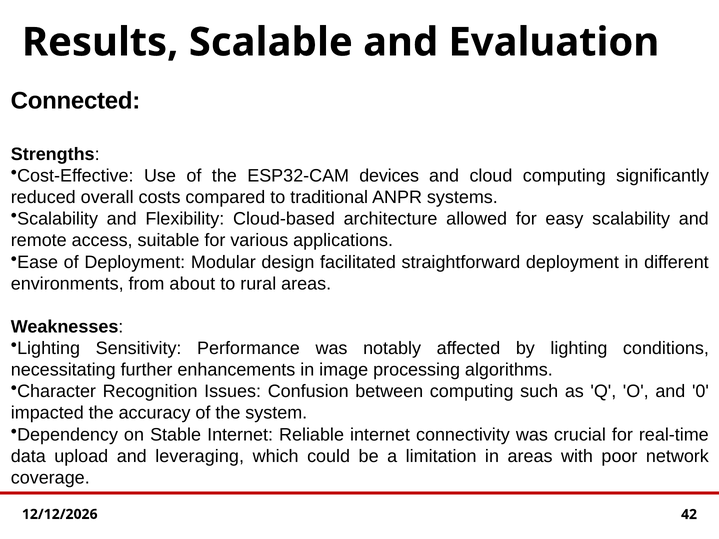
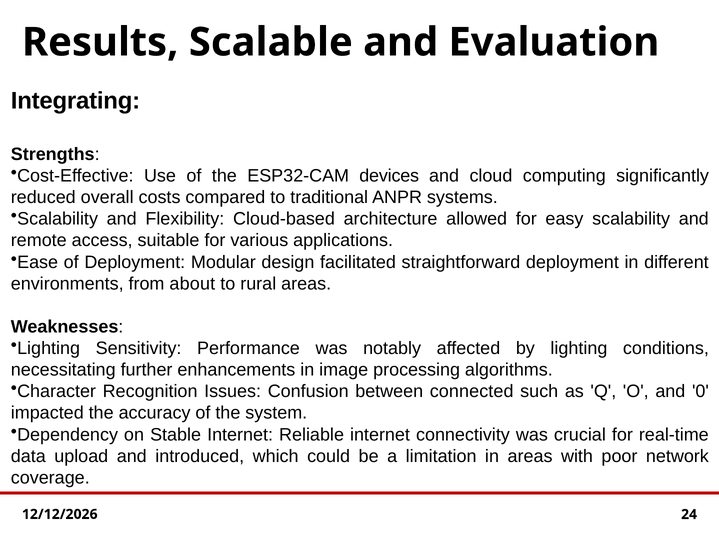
Connected: Connected -> Integrating (76, 101)
between computing: computing -> connected (472, 392)
leveraging: leveraging -> introduced (200, 456)
42: 42 -> 24 (689, 515)
